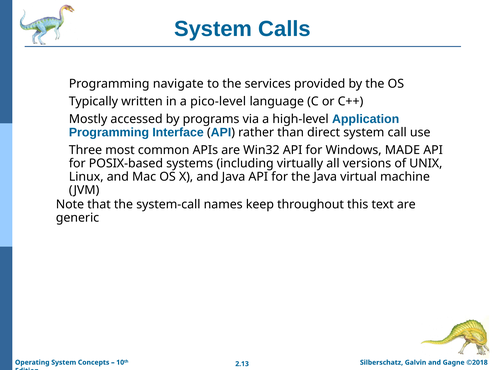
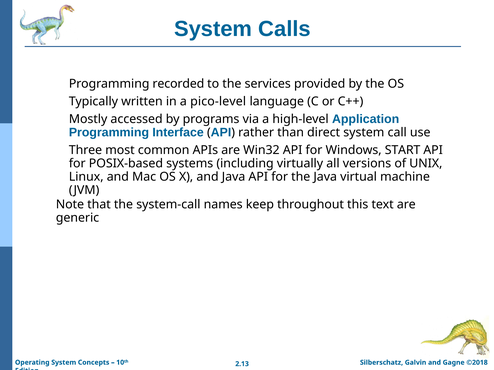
navigate: navigate -> recorded (178, 84)
MADE: MADE -> START (403, 150)
